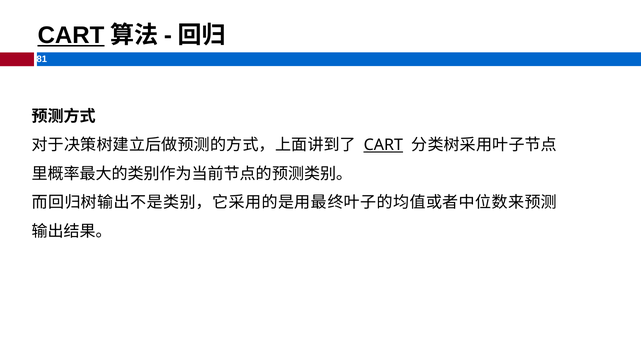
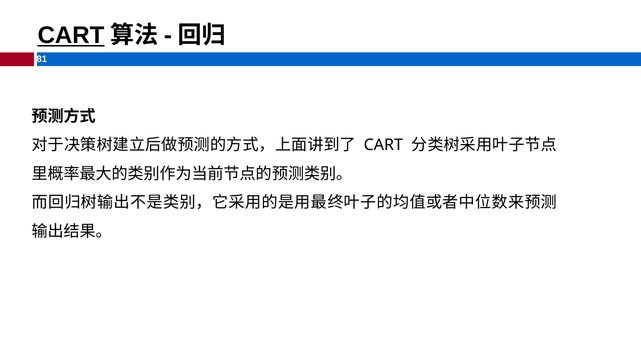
CART underline: present -> none (383, 145)
